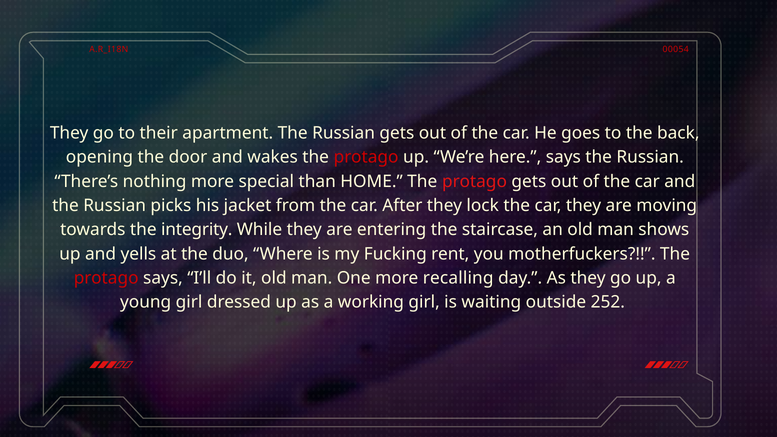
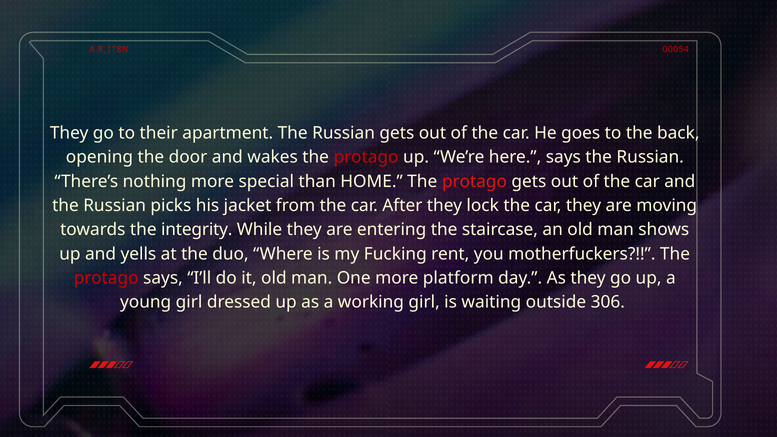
recalling: recalling -> platform (458, 278)
252: 252 -> 306 (608, 302)
